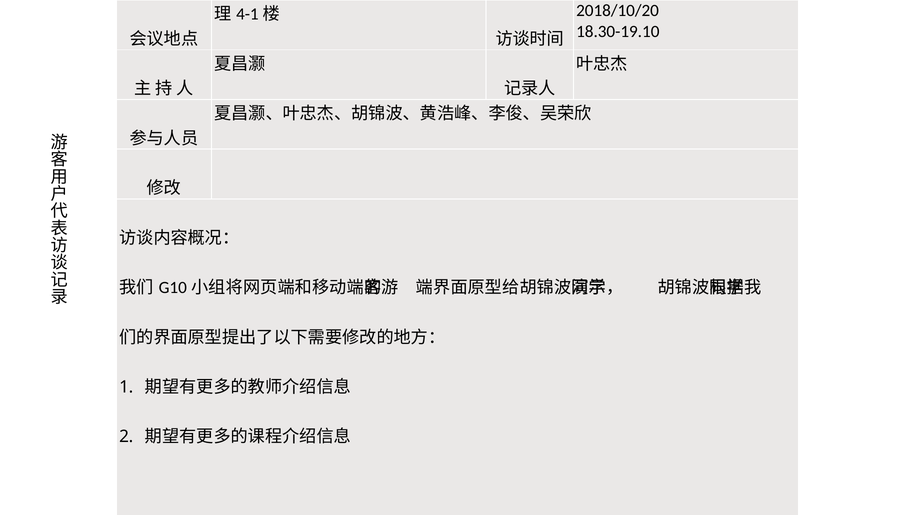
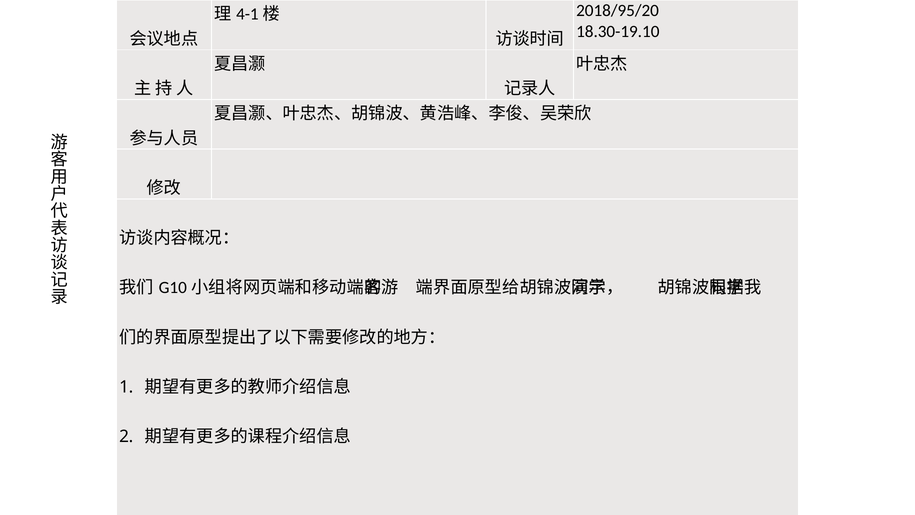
2018/10/20: 2018/10/20 -> 2018/95/20 (618, 11)
